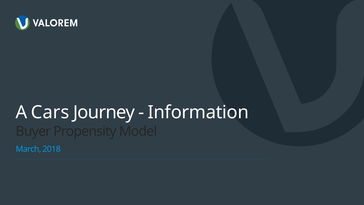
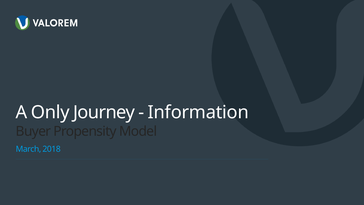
Cars: Cars -> Only (50, 112)
